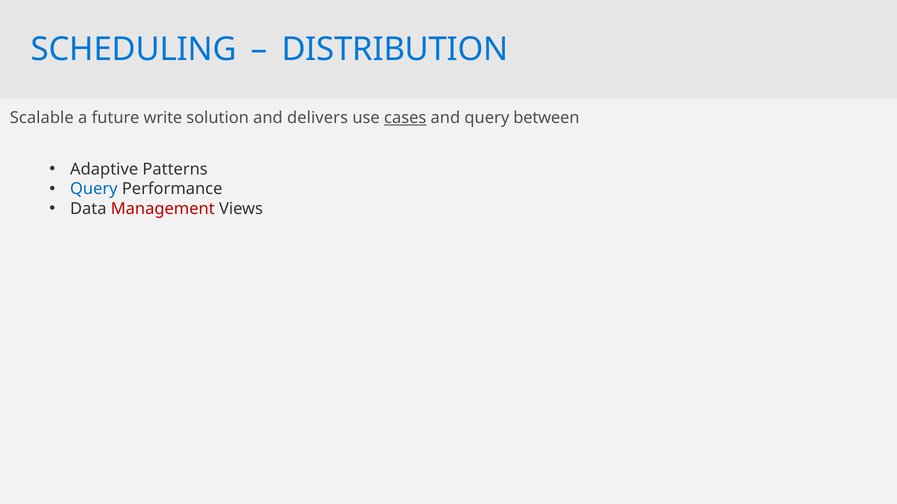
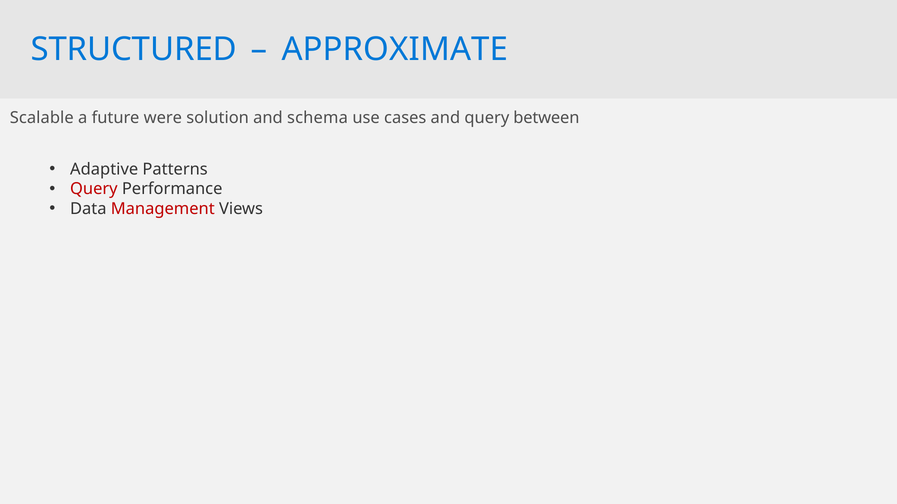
SCHEDULING: SCHEDULING -> STRUCTURED (134, 49)
DISTRIBUTION: DISTRIBUTION -> APPROXIMATE (395, 49)
write: write -> were (163, 118)
delivers: delivers -> schema (317, 118)
cases underline: present -> none (405, 118)
Query colour: blue -> red (94, 189)
